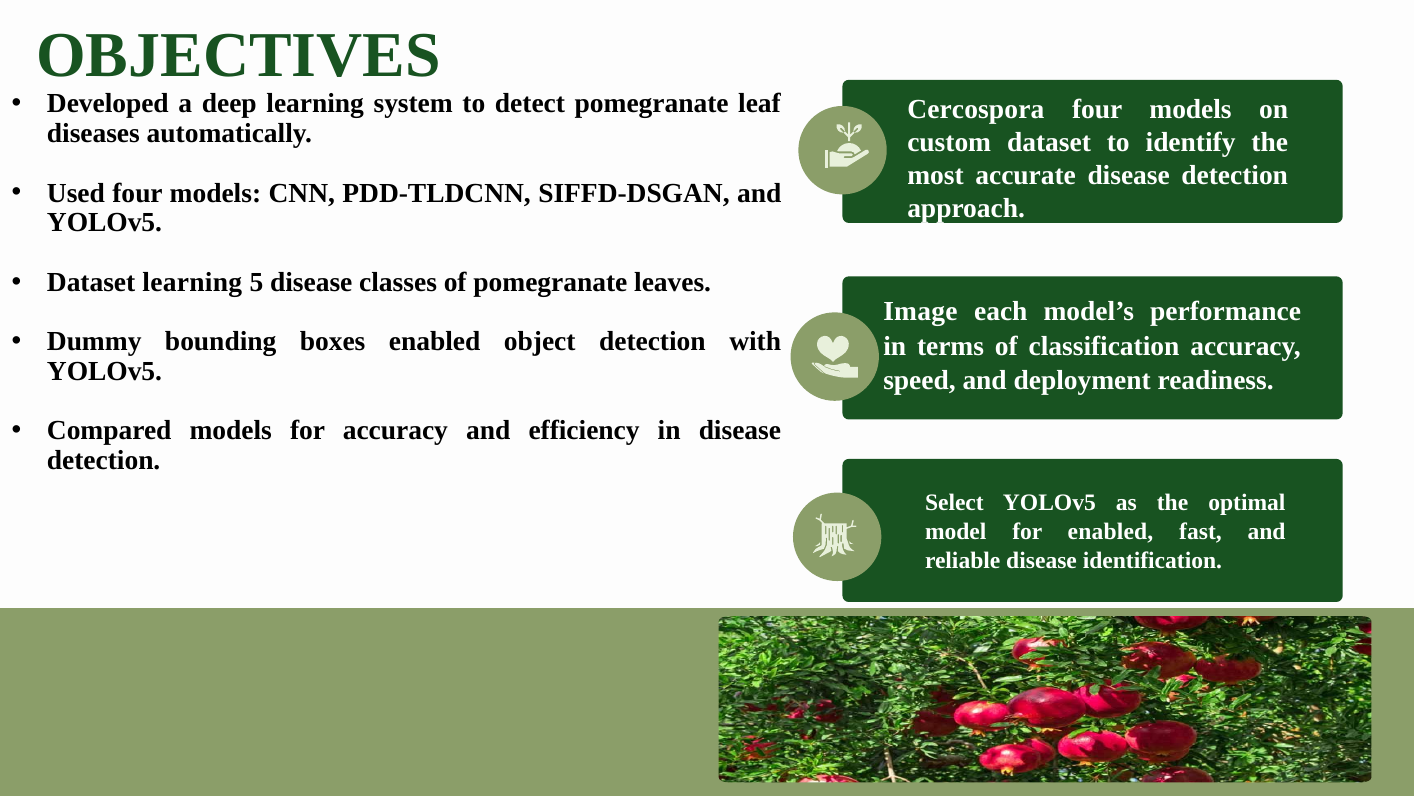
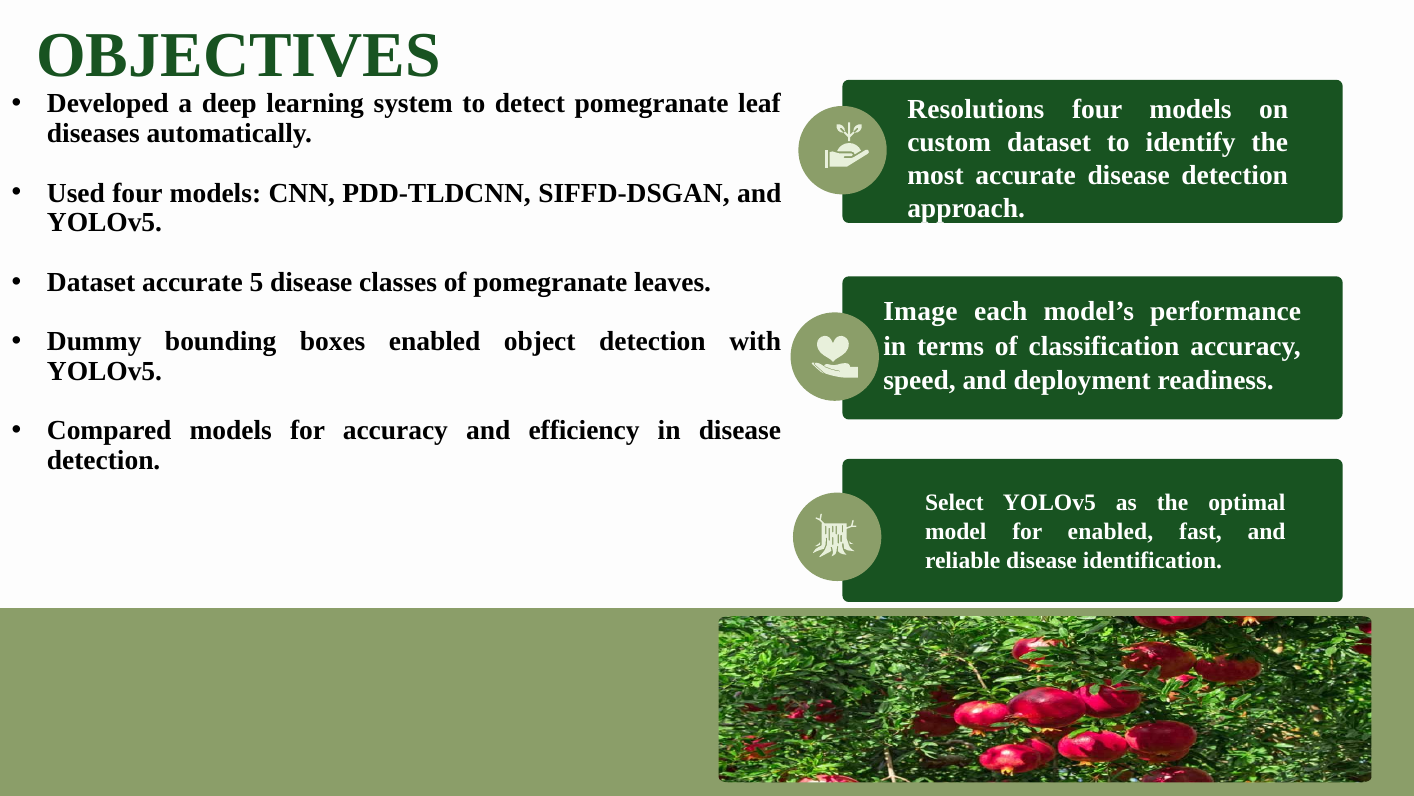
Cercospora: Cercospora -> Resolutions (976, 110)
Dataset learning: learning -> accurate (192, 282)
